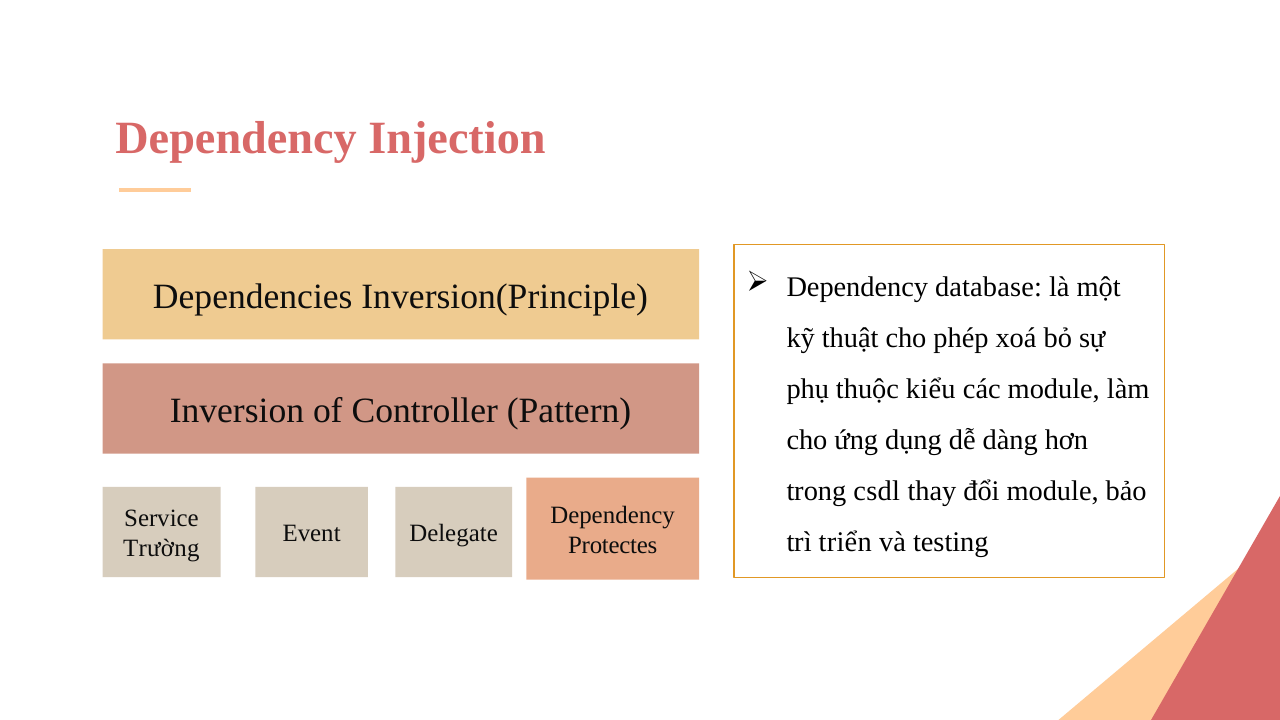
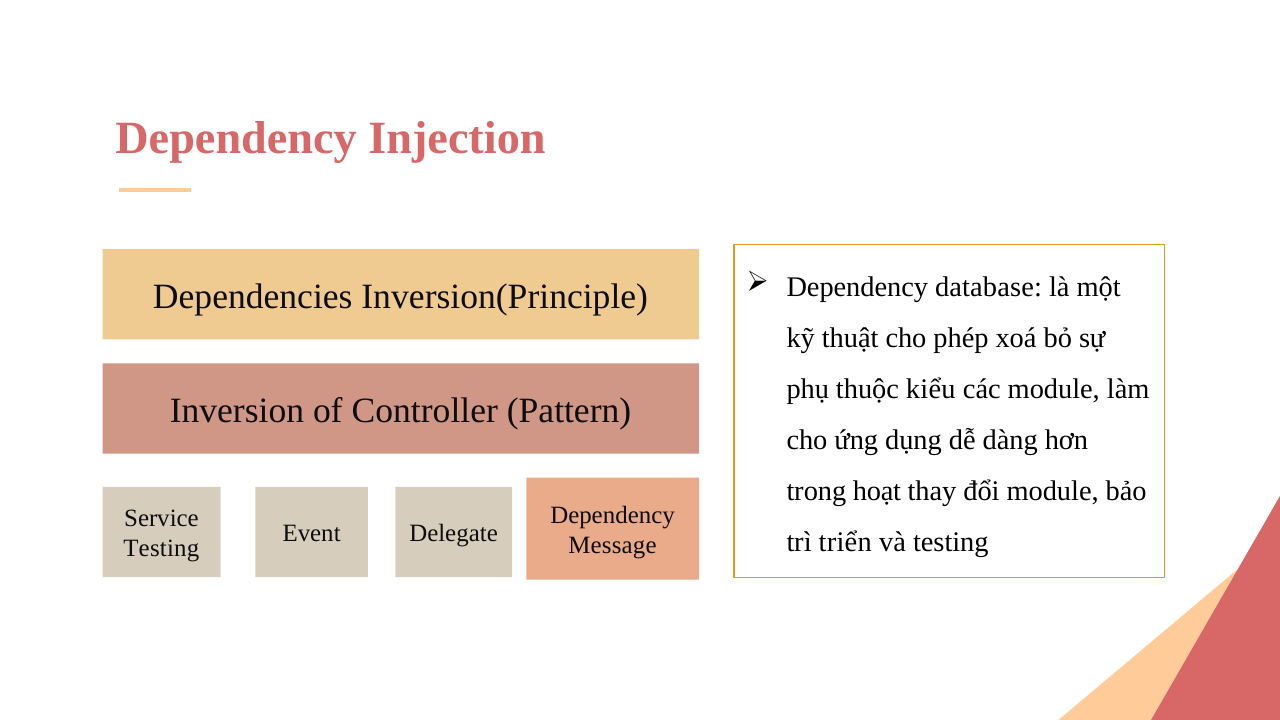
csdl: csdl -> hoạt (877, 491)
Protectes: Protectes -> Message (613, 545)
Trường: Trường -> Testing (161, 549)
